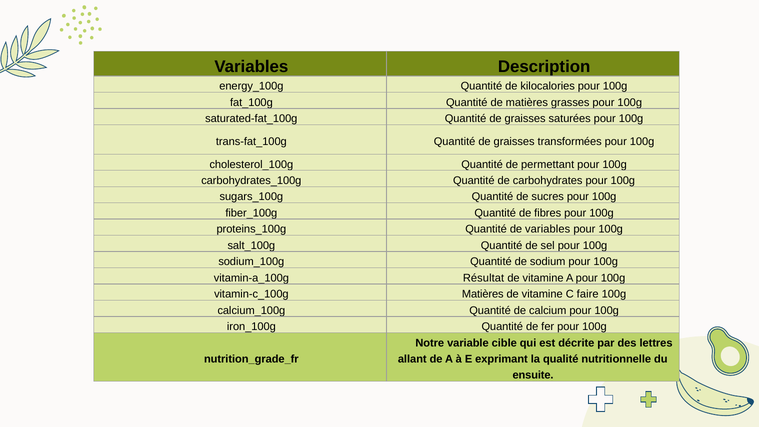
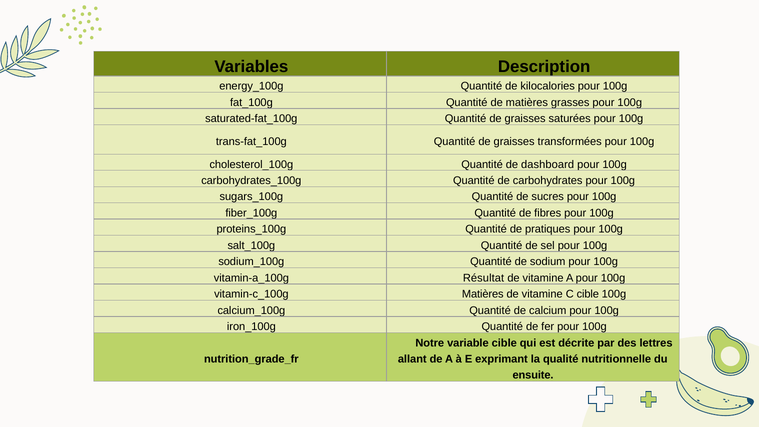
permettant: permettant -> dashboard (548, 164)
de variables: variables -> pratiques (548, 229)
C faire: faire -> cible (588, 294)
